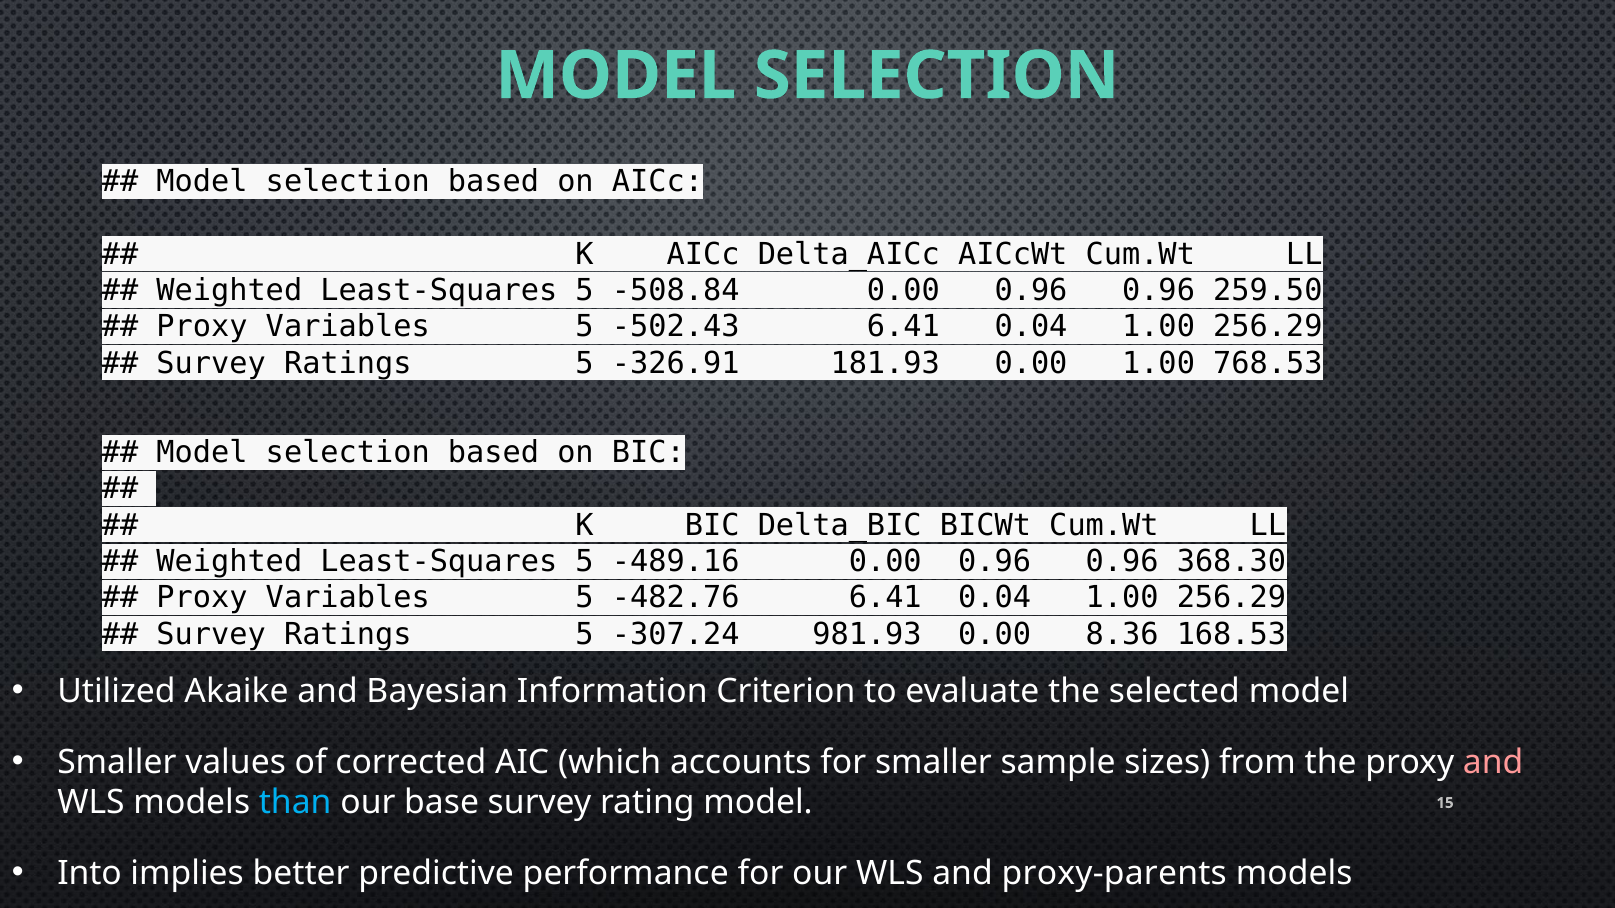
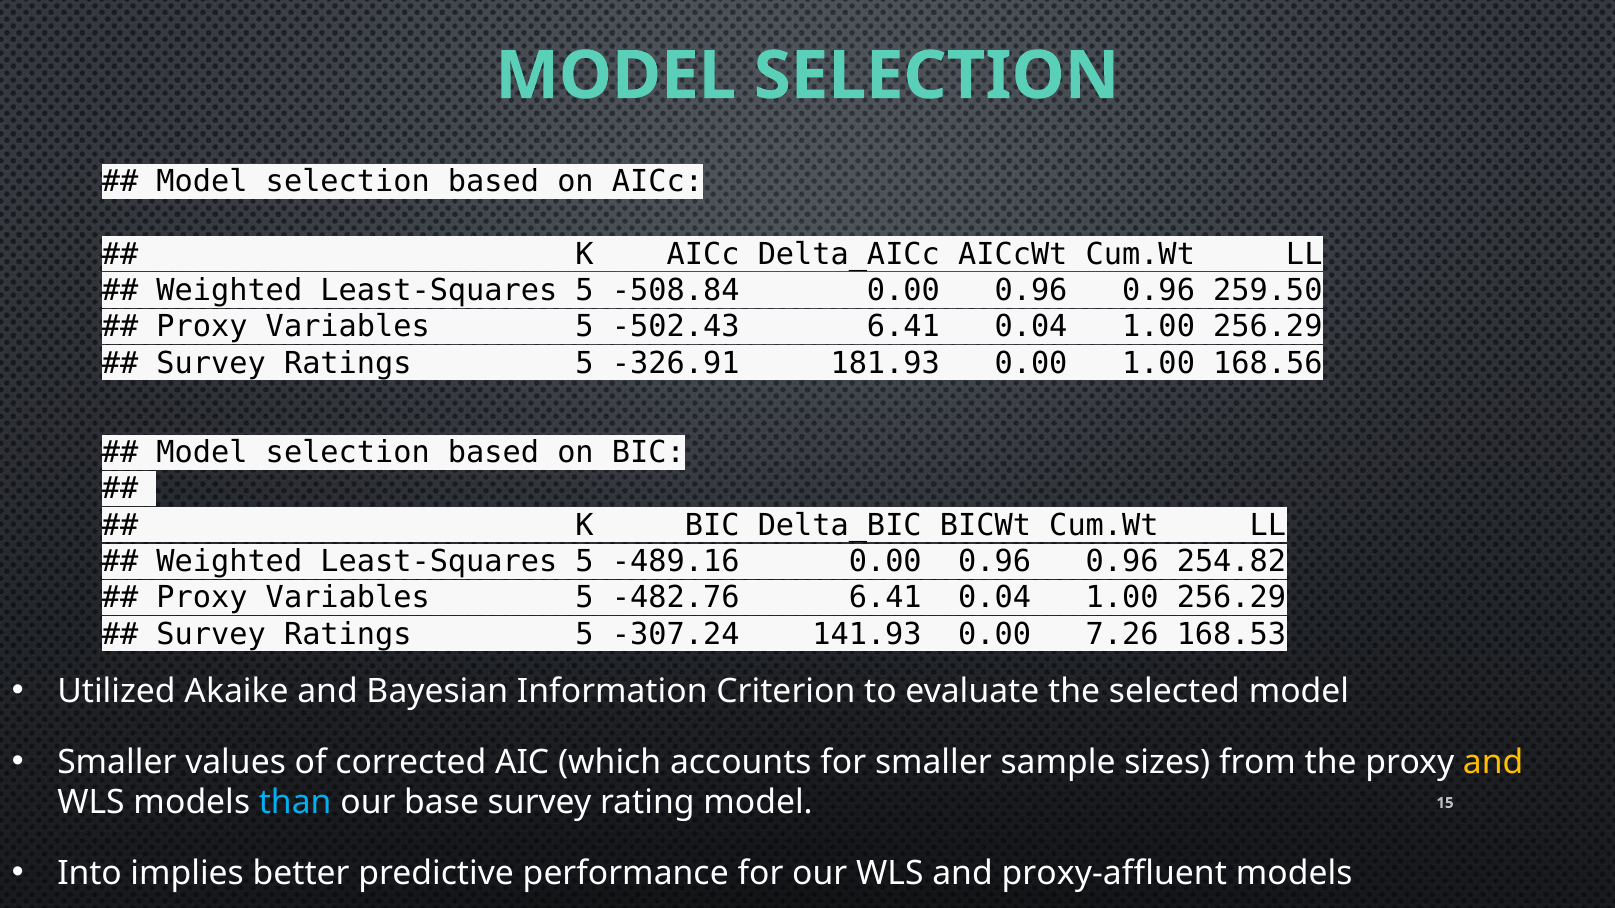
768.53: 768.53 -> 168.56 (1268, 363)
368.30: 368.30 -> 254.82 (1231, 562)
981.93: 981.93 -> 141.93 (867, 635)
8.36: 8.36 -> 7.26 (1122, 635)
and colour: pink -> yellow (1493, 763)
proxy-parents: proxy-parents -> proxy-affluent (1114, 874)
